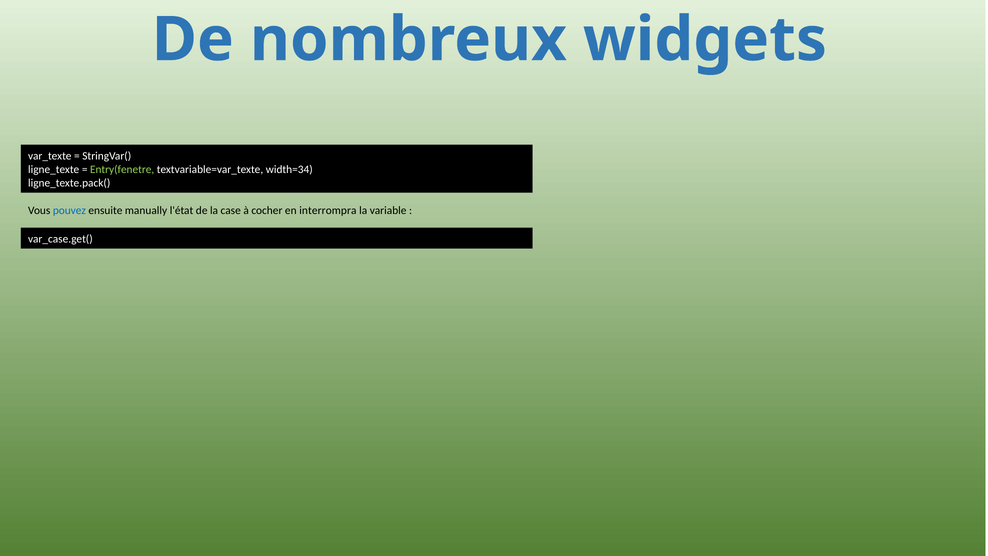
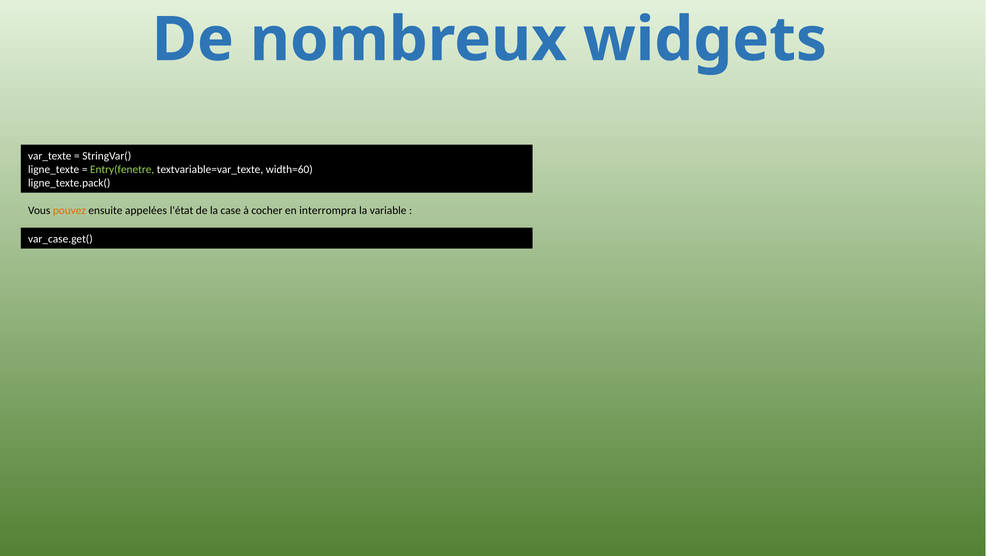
width=34: width=34 -> width=60 (289, 169)
pouvez colour: blue -> orange (69, 210)
manually: manually -> appelées (146, 210)
